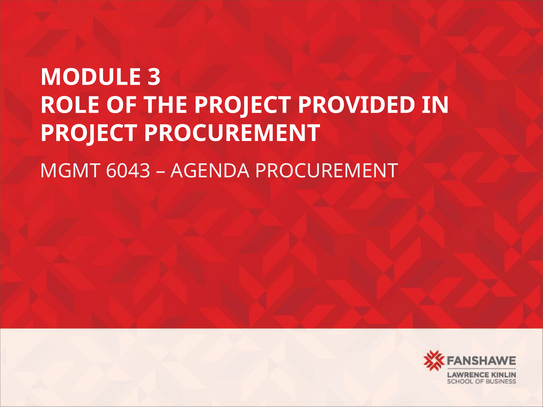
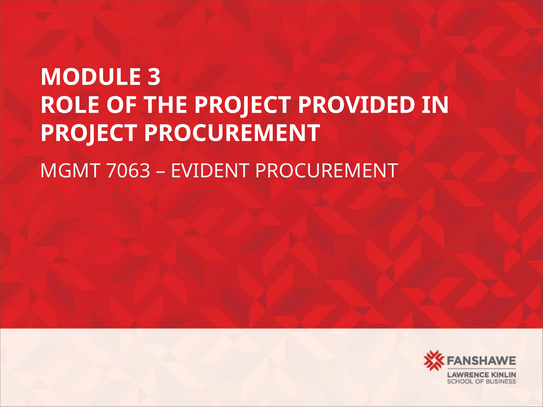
6043: 6043 -> 7063 (128, 171)
AGENDA: AGENDA -> EVIDENT (210, 171)
